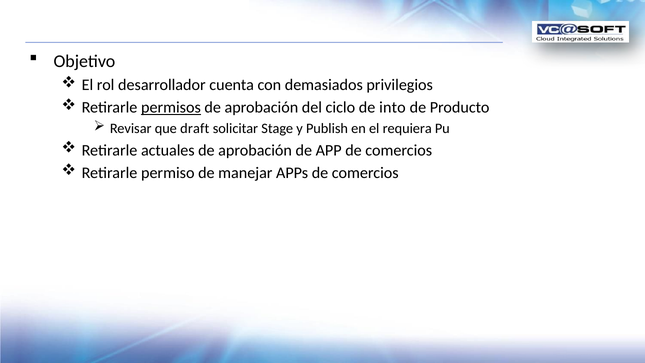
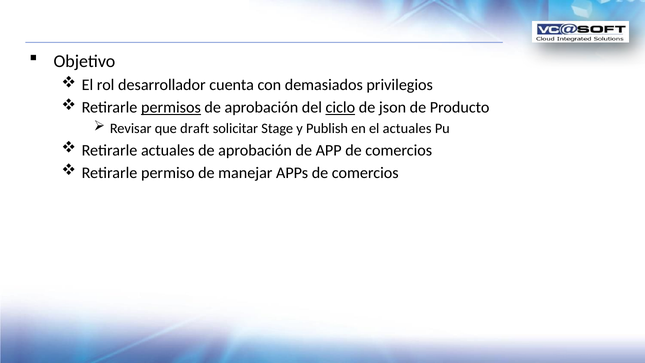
ciclo underline: none -> present (340, 108)
into: into -> json (393, 108)
el requiera: requiera -> actuales (407, 129)
